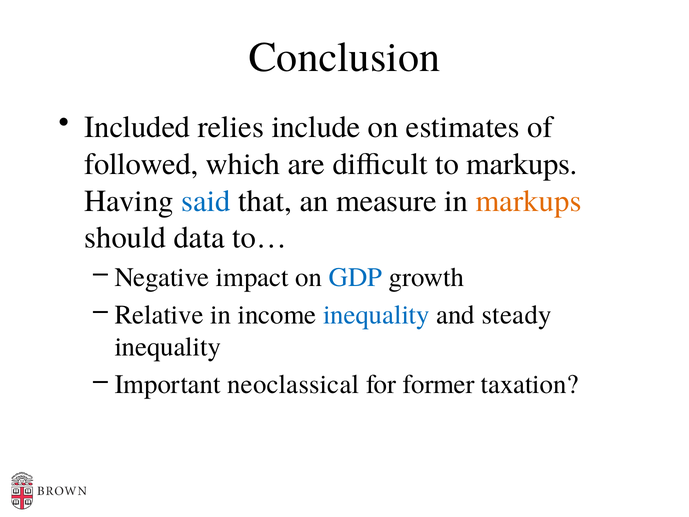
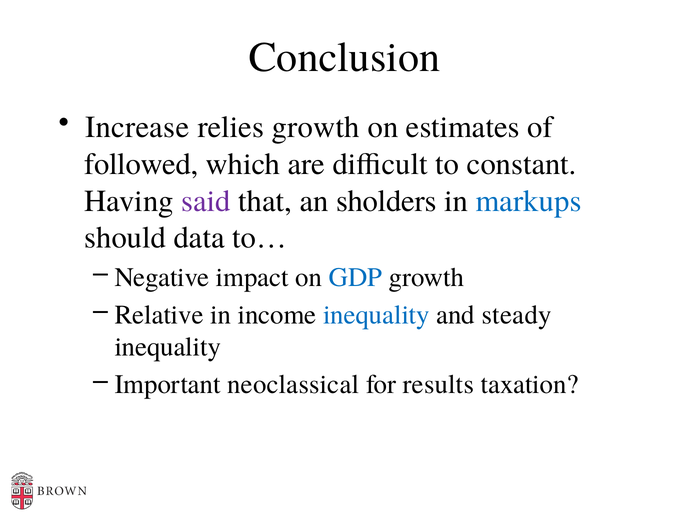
Included: Included -> Increase (137, 127)
relies include: include -> growth (316, 127)
to markups: markups -> constant (522, 164)
said colour: blue -> purple (206, 201)
measure: measure -> sholders (386, 201)
markups colour: orange -> blue (529, 201)
former: former -> results (438, 384)
